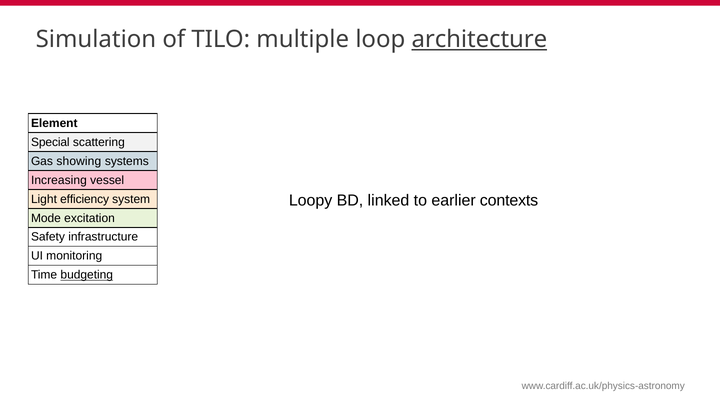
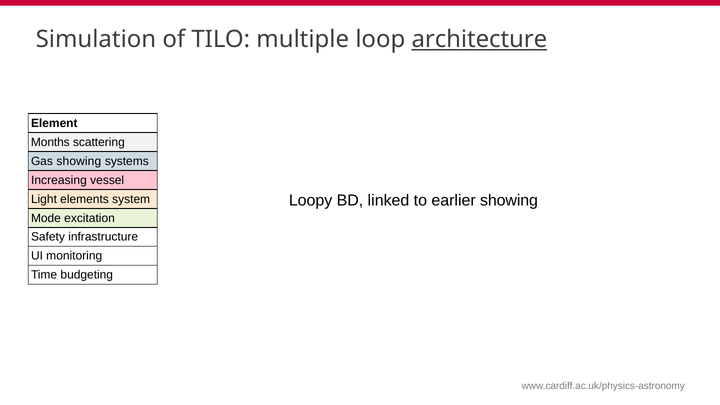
Special: Special -> Months (50, 142)
earlier contexts: contexts -> showing (509, 200)
efficiency: efficiency -> elements (85, 199)
budgeting underline: present -> none (87, 275)
